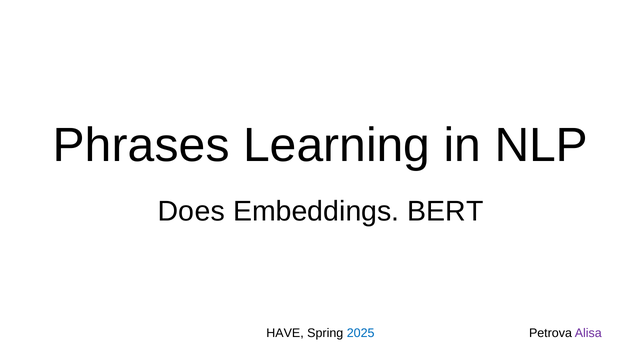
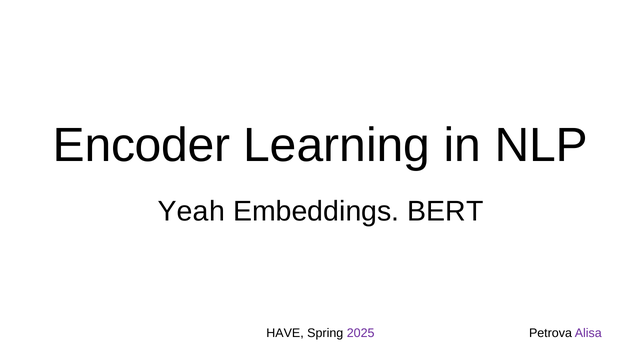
Phrases: Phrases -> Encoder (142, 145)
Does: Does -> Yeah (191, 212)
2025 colour: blue -> purple (361, 334)
